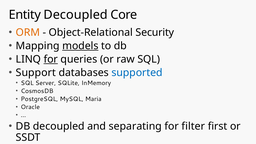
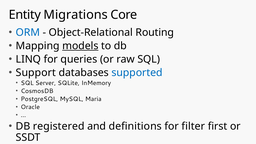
Entity Decoupled: Decoupled -> Migrations (76, 15)
ORM colour: orange -> blue (28, 32)
Security: Security -> Routing (155, 32)
for underline: present -> none (51, 59)
DB decoupled: decoupled -> registered (59, 126)
separating: separating -> definitions (135, 126)
